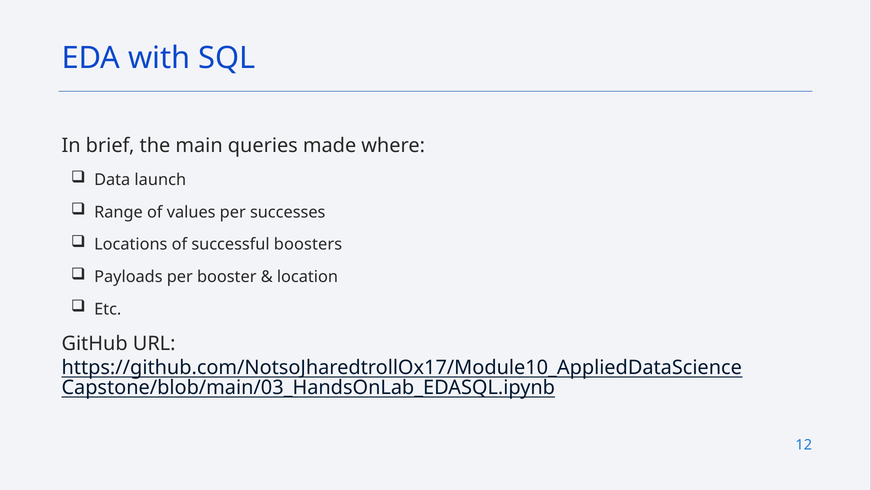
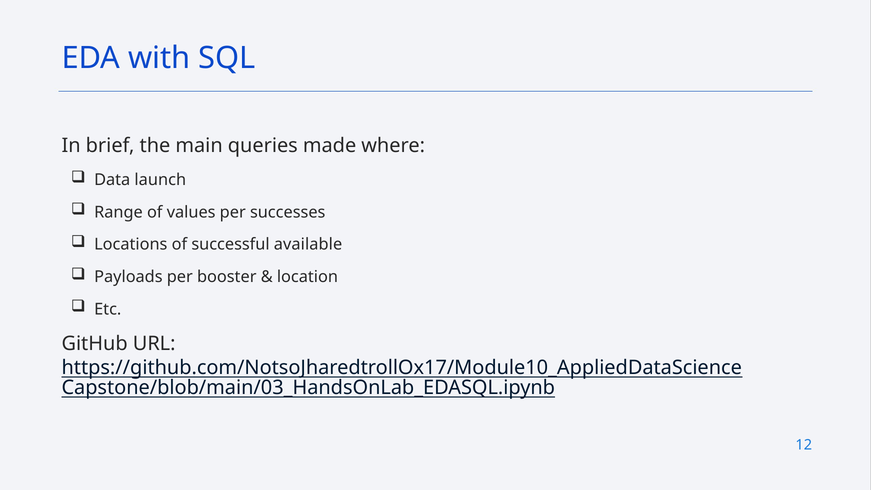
boosters: boosters -> available (308, 245)
